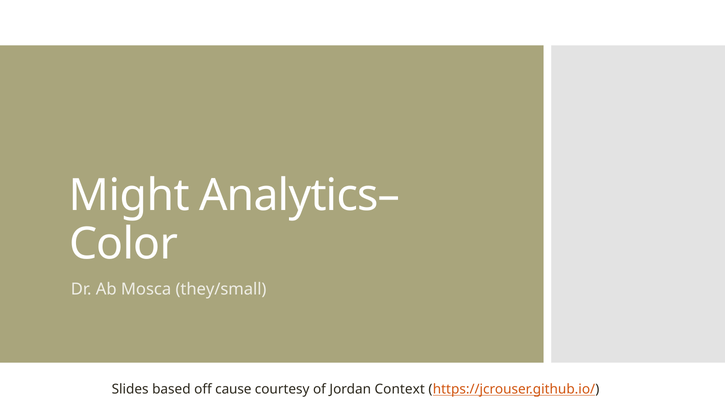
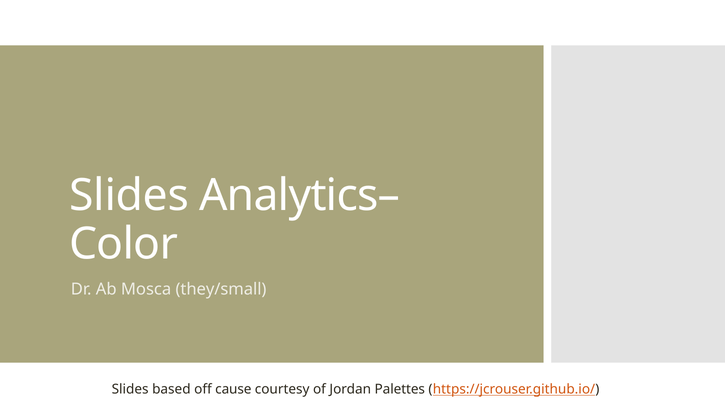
Might: Might -> Slides (129, 196)
Context: Context -> Palettes (400, 389)
